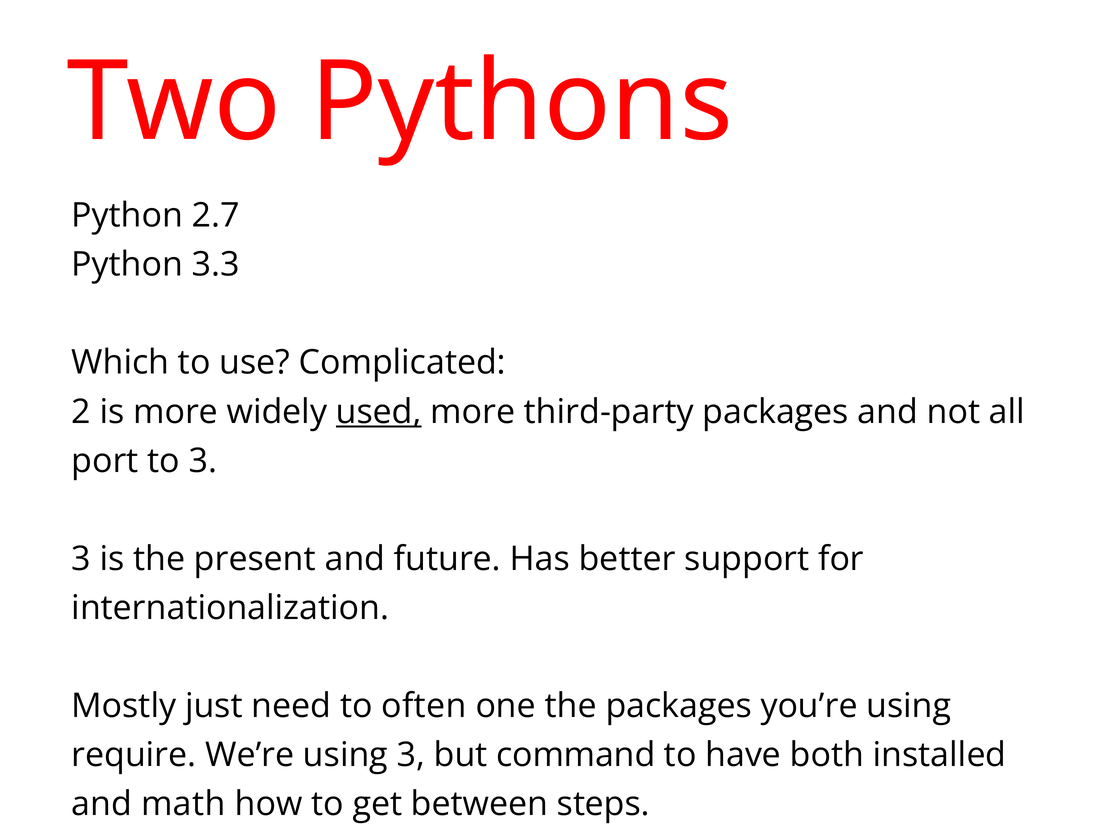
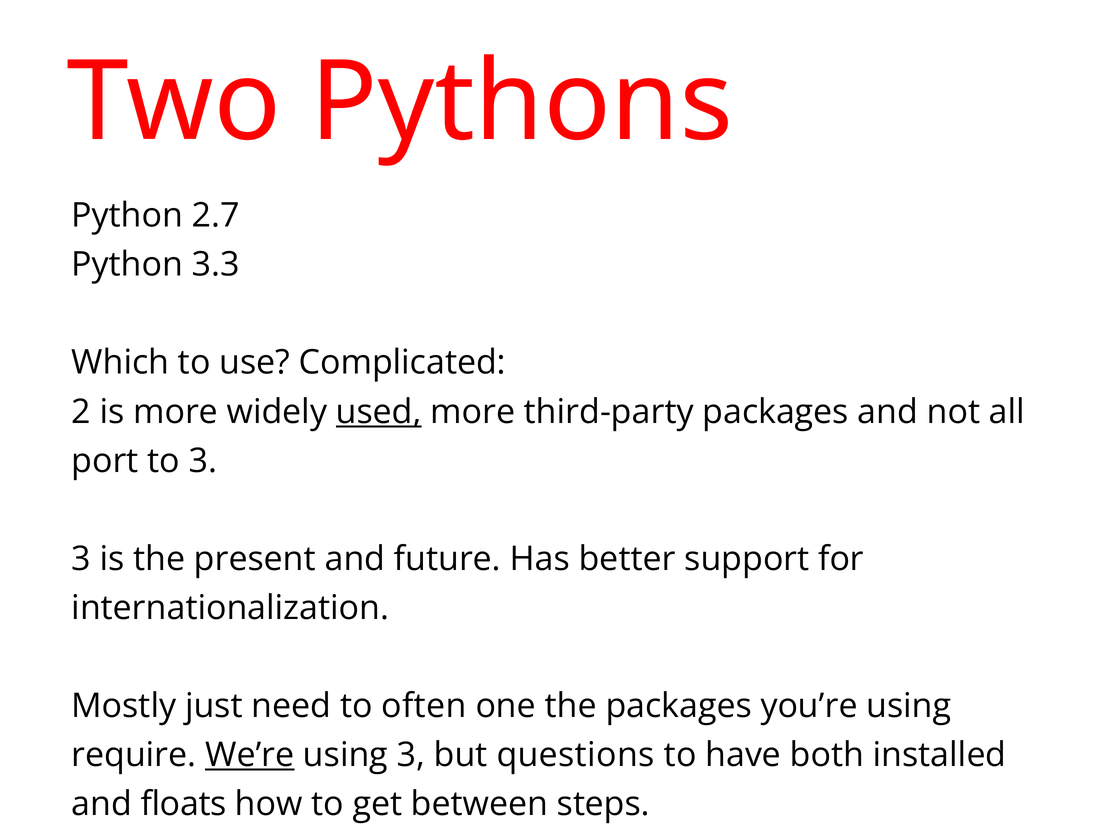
We’re underline: none -> present (250, 754)
command: command -> questions (576, 754)
math: math -> floats (184, 803)
